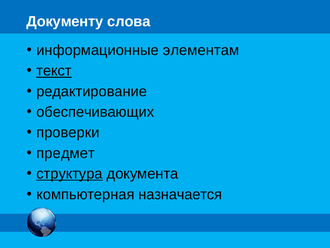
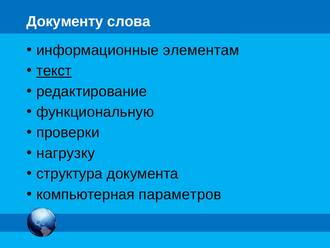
обеспечивающих: обеспечивающих -> функциональную (95, 112)
предмет: предмет -> нагрузку (66, 153)
структура underline: present -> none (69, 173)
назначается: назначается -> параметров (180, 194)
